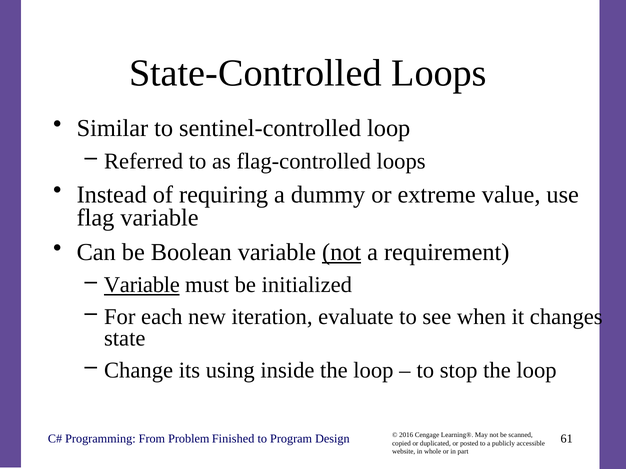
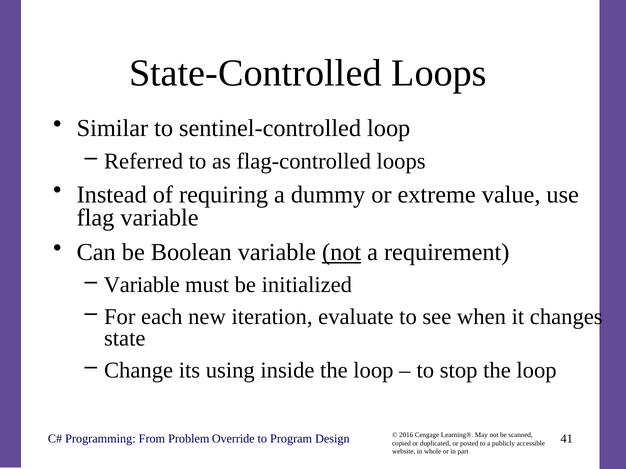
Variable underline: present -> none (142, 285)
Finished: Finished -> Override (233, 439)
61: 61 -> 41 (567, 439)
